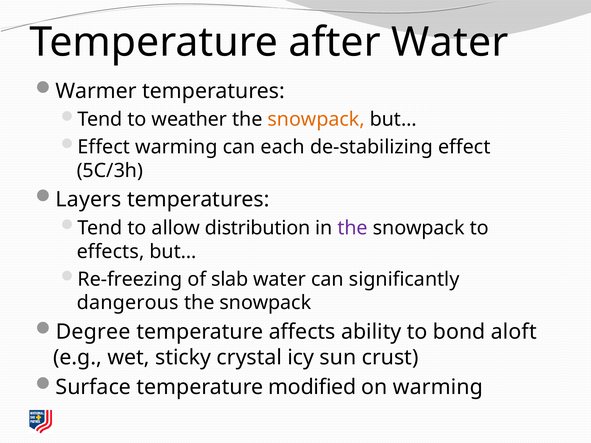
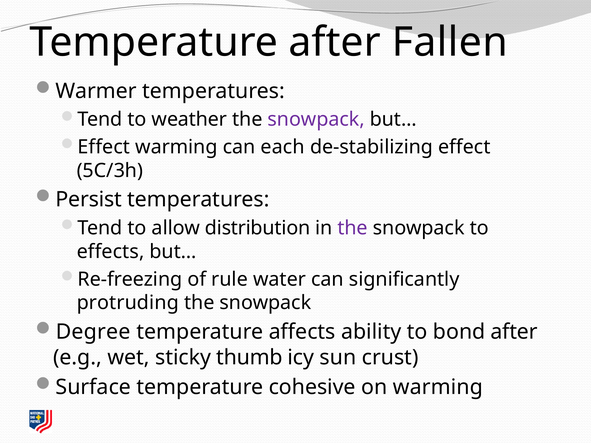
after Water: Water -> Fallen (450, 42)
snowpack colour: orange -> purple (316, 120)
Layers: Layers -> Persist (89, 200)
slab: slab -> rule (230, 279)
dangerous: dangerous -> protruding (128, 303)
bond aloft: aloft -> after (514, 332)
crystal: crystal -> thumb (249, 358)
modified: modified -> cohesive (312, 387)
